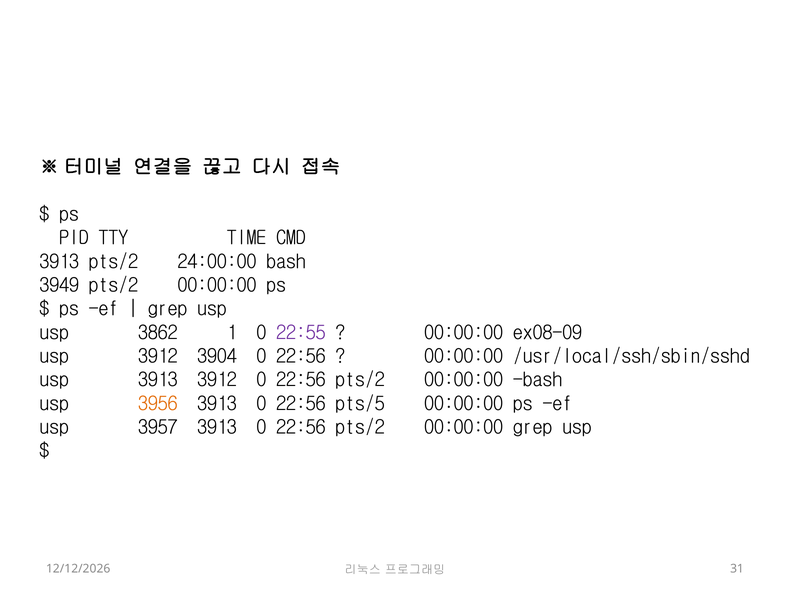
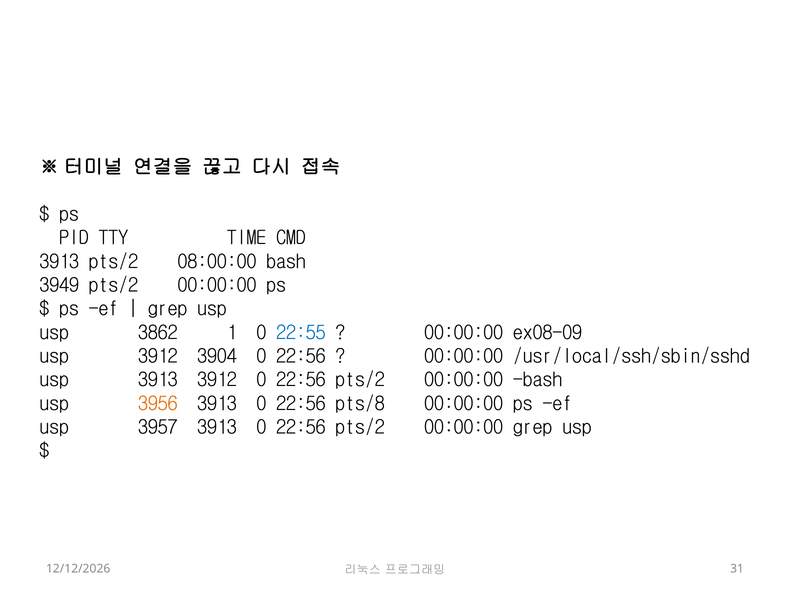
24:00:00: 24:00:00 -> 08:00:00 (217, 262)
22:55 colour: purple -> blue (301, 333)
pts/5: pts/5 -> pts/8 (360, 404)
